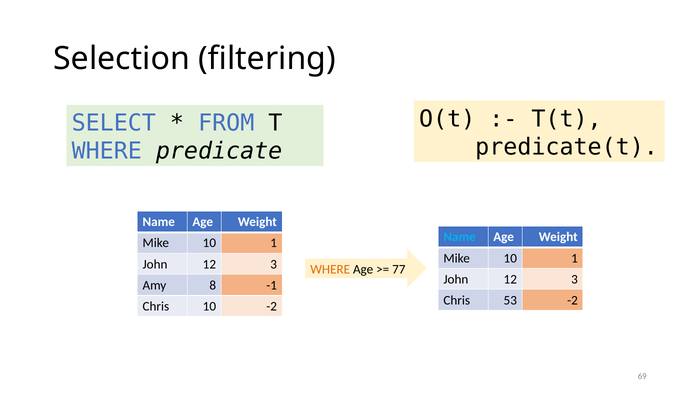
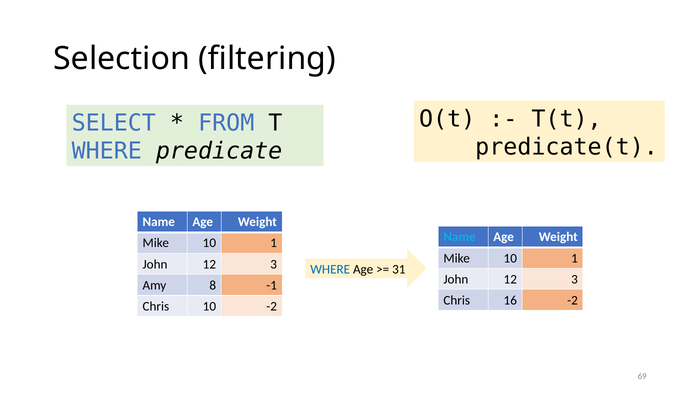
WHERE colour: orange -> blue (330, 269)
77: 77 -> 31 (399, 269)
53: 53 -> 16 (510, 300)
